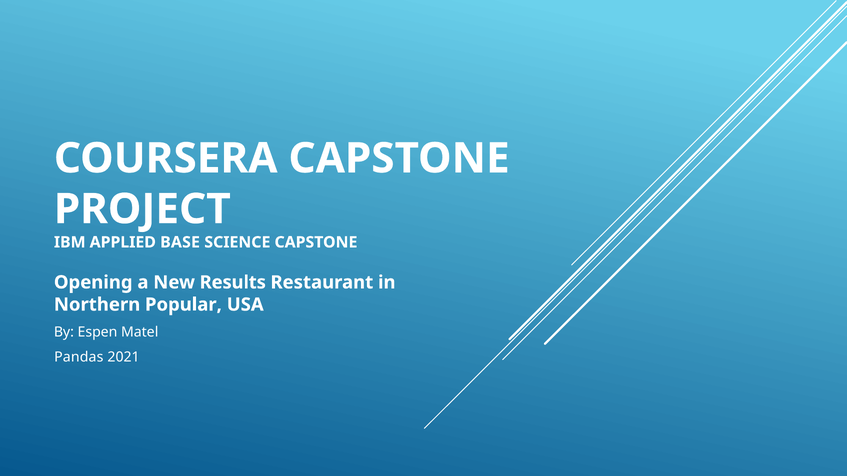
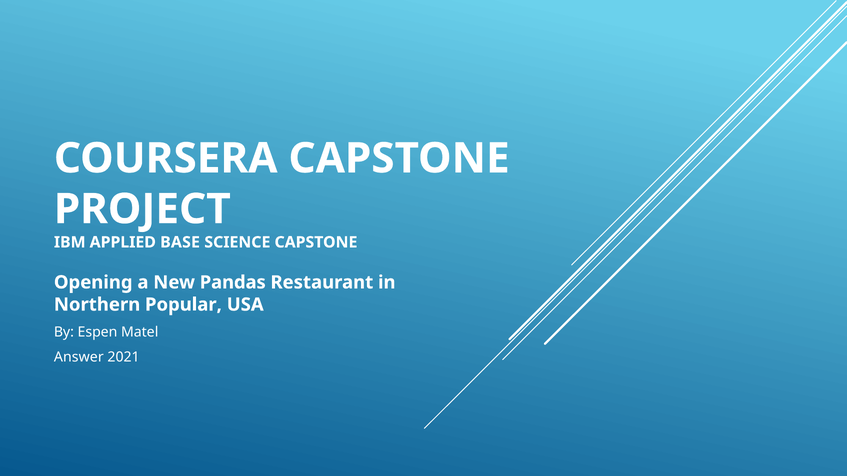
Results: Results -> Pandas (233, 283)
Pandas: Pandas -> Answer (79, 357)
